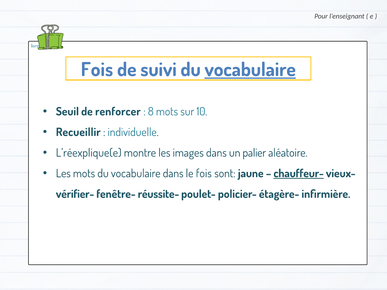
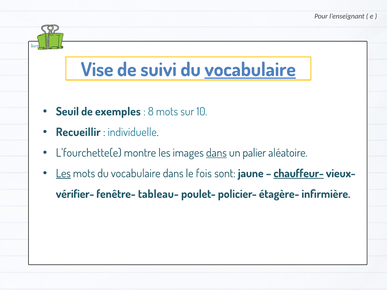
Fois: Fois -> Vise (97, 70)
renforcer: renforcer -> exemples (118, 112)
L’réexplique(e: L’réexplique(e -> L’fourchette(e (89, 153)
dans underline: none -> present (216, 153)
Les underline: none -> present (63, 174)
réussite-: réussite- -> tableau- (158, 194)
